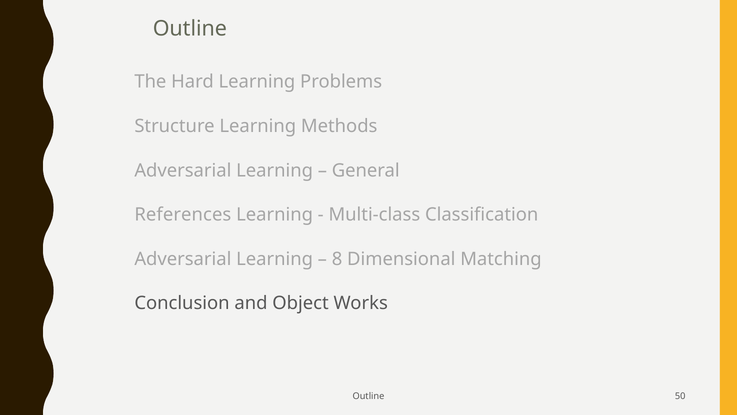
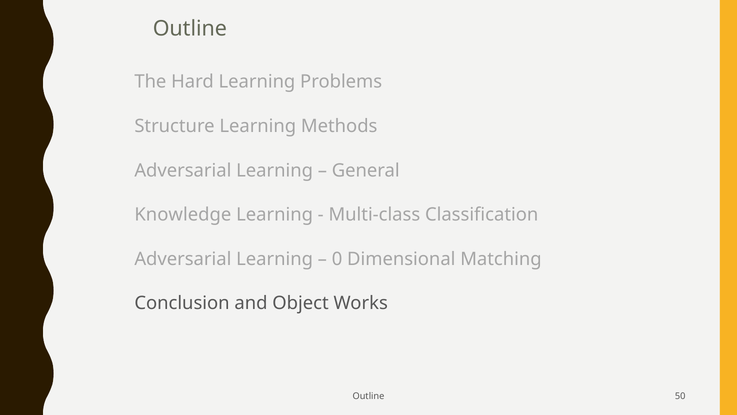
References: References -> Knowledge (183, 214)
8: 8 -> 0 (337, 259)
